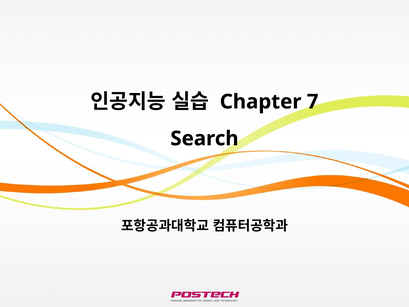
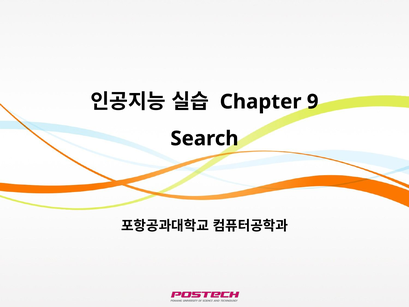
7: 7 -> 9 (313, 102)
